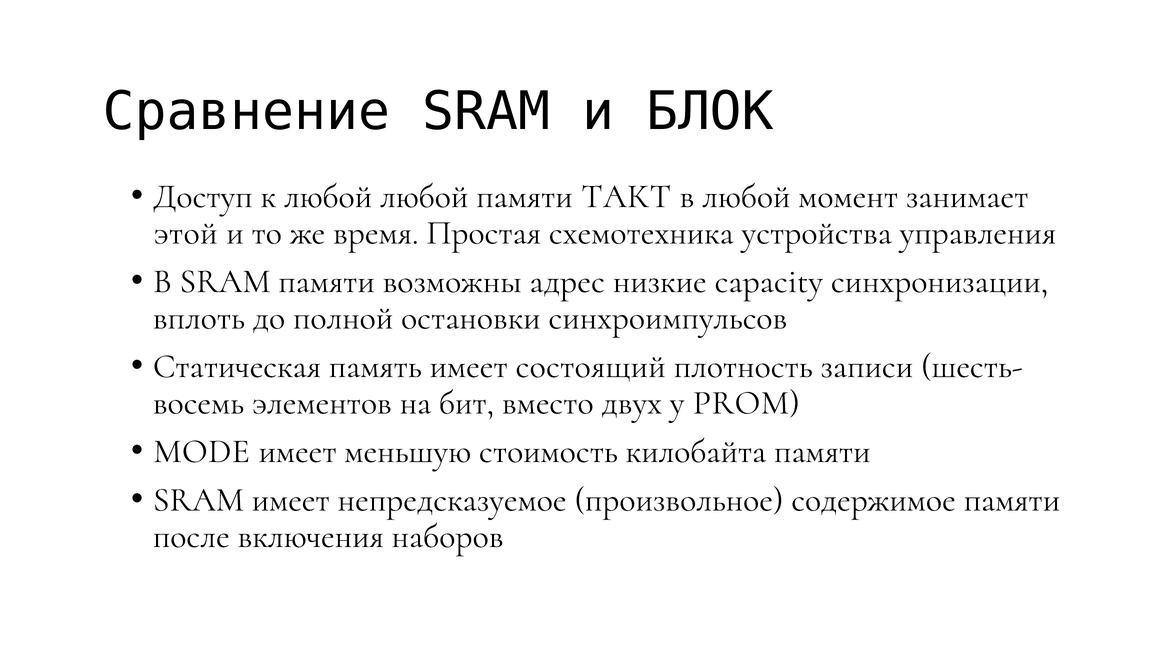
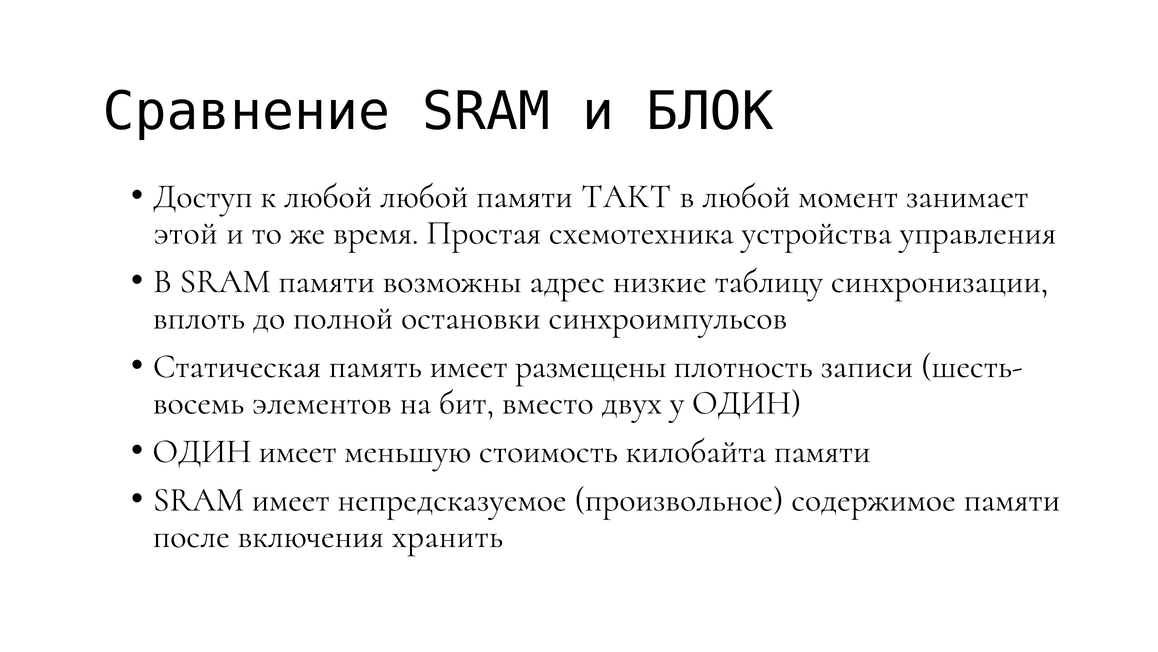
capacity: capacity -> таблицу (769, 281)
состоящий: состоящий -> размещены (591, 366)
у PROM: PROM -> ОДИН (747, 402)
MODE: MODE -> ОДИН (202, 450)
наборов: наборов -> хранить (447, 535)
